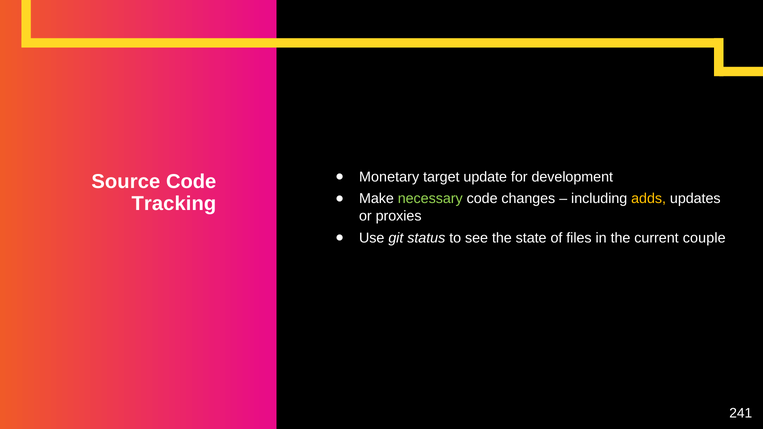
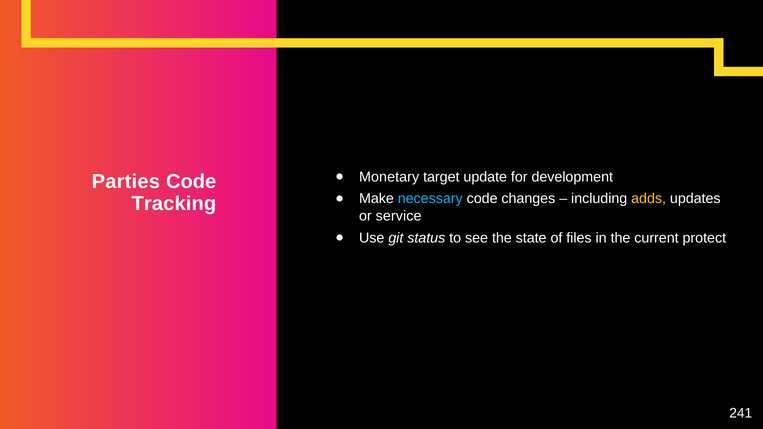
Source: Source -> Parties (126, 182)
necessary colour: light green -> light blue (430, 199)
proxies: proxies -> service (399, 216)
couple: couple -> protect (704, 238)
